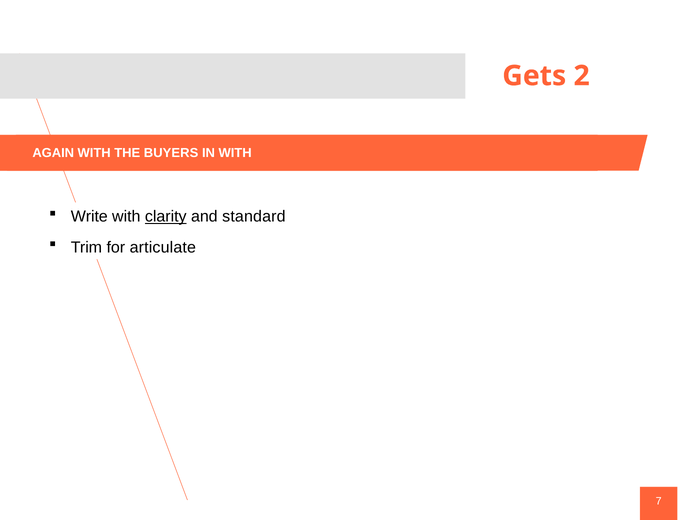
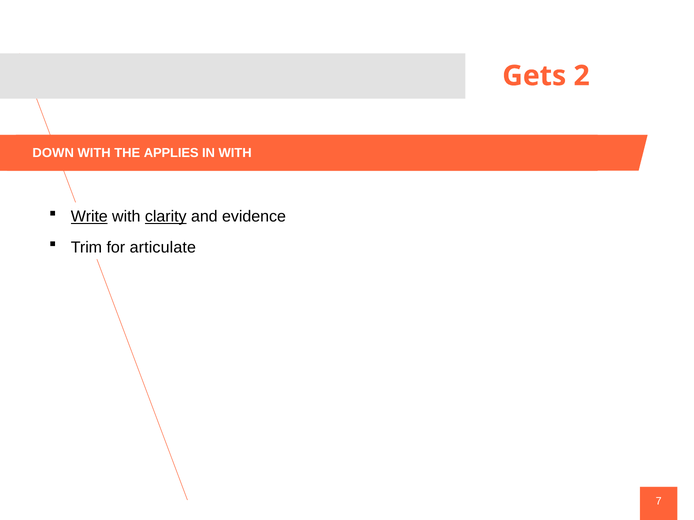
AGAIN: AGAIN -> DOWN (53, 153)
BUYERS: BUYERS -> APPLIES (171, 153)
Write underline: none -> present (89, 217)
standard: standard -> evidence (254, 217)
